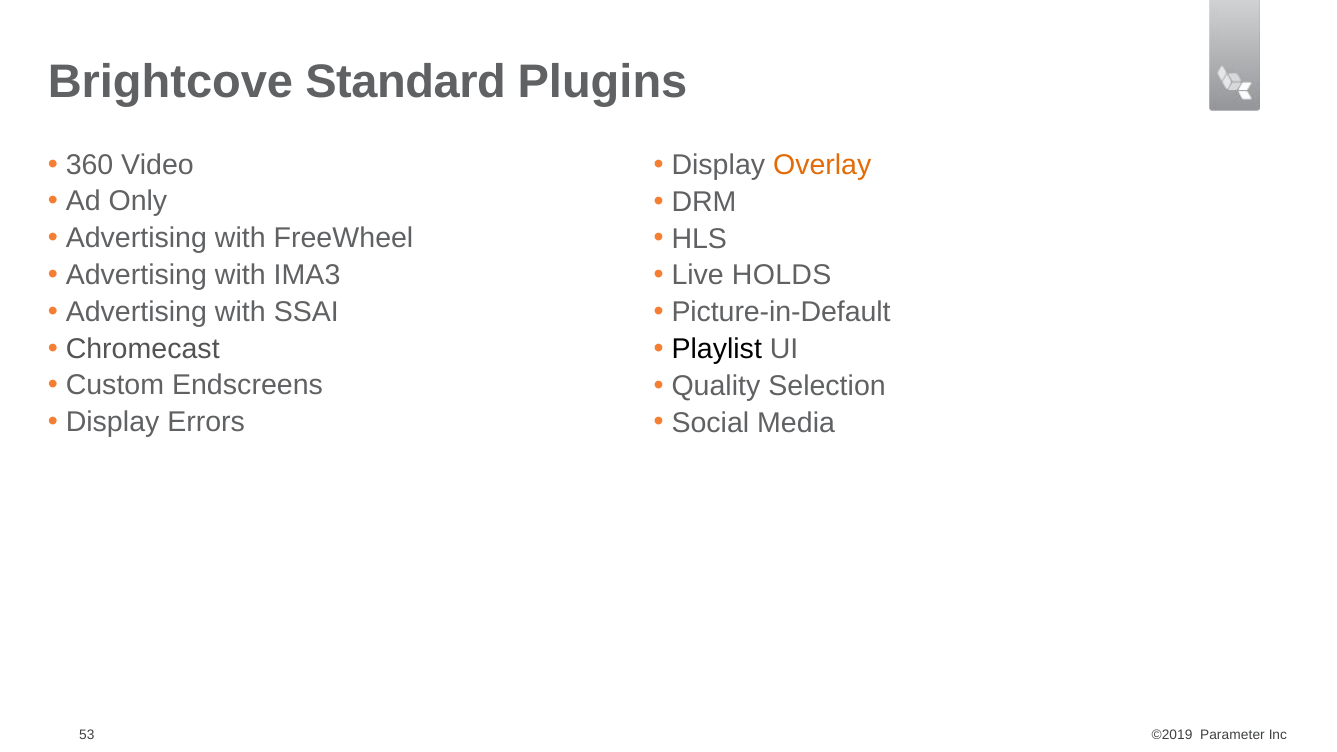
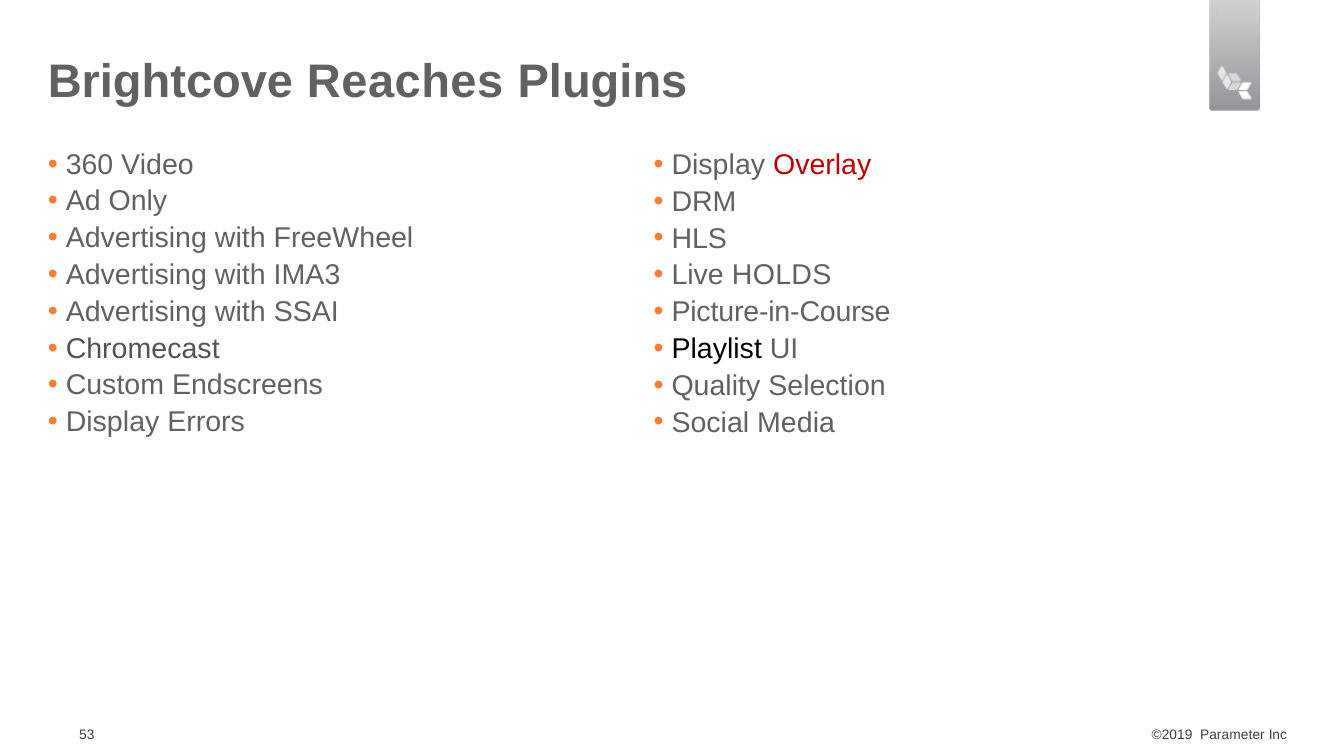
Standard: Standard -> Reaches (405, 82)
Overlay colour: orange -> red (822, 165)
Picture-in-Default: Picture-in-Default -> Picture-in-Course (781, 312)
